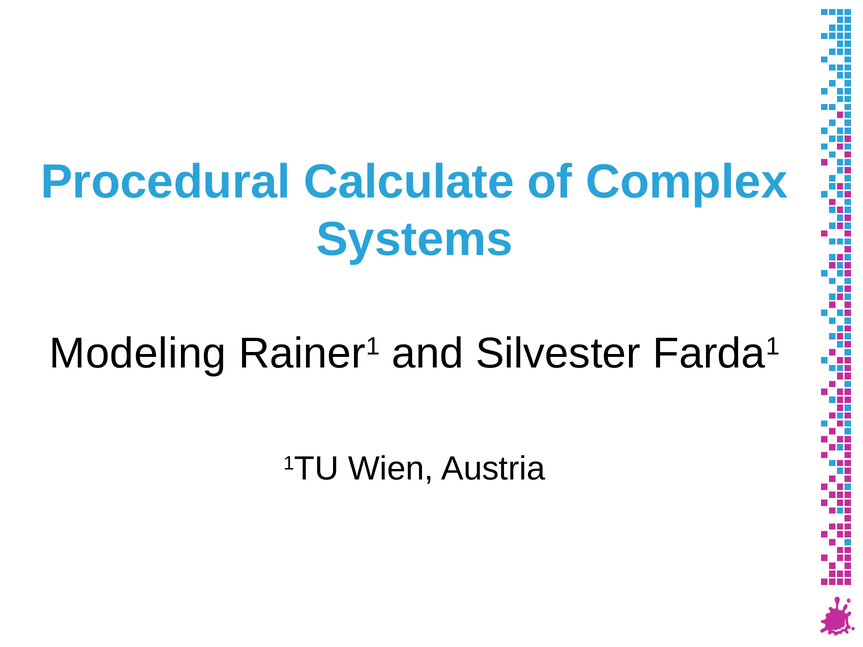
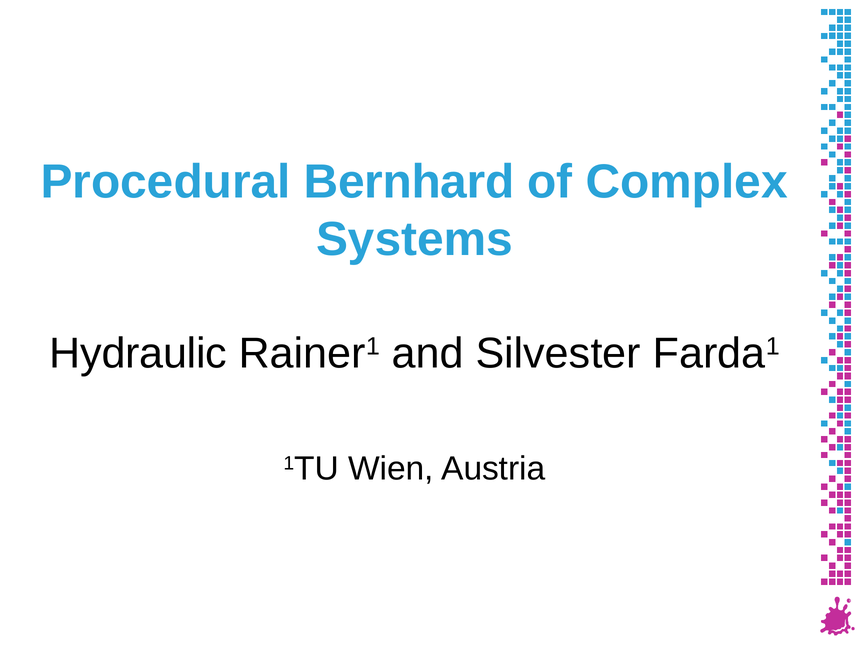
Calculate: Calculate -> Bernhard (409, 182)
Modeling: Modeling -> Hydraulic (138, 354)
